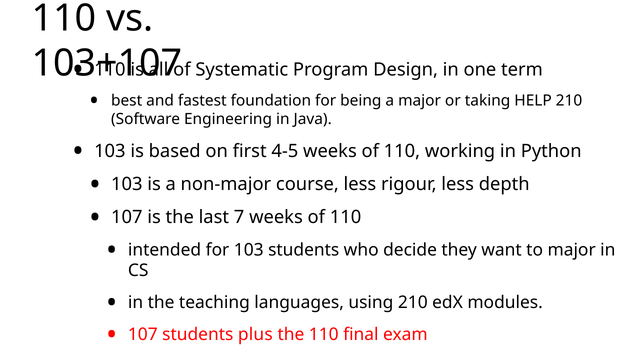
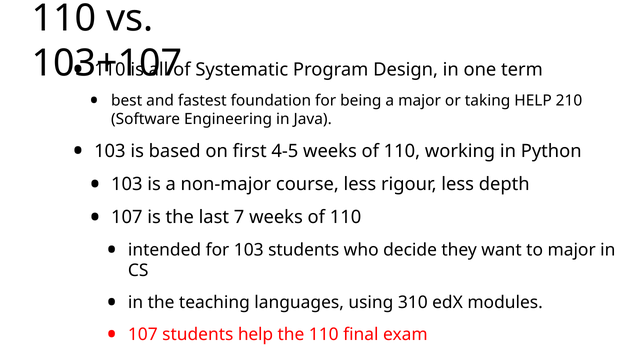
using 210: 210 -> 310 (413, 302)
students plus: plus -> help (256, 334)
